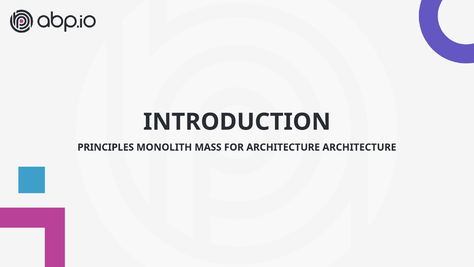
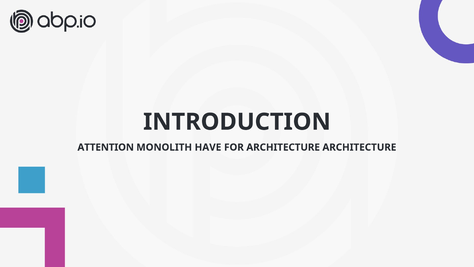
PRINCIPLES: PRINCIPLES -> ATTENTION (106, 147)
MASS: MASS -> HAVE (208, 147)
